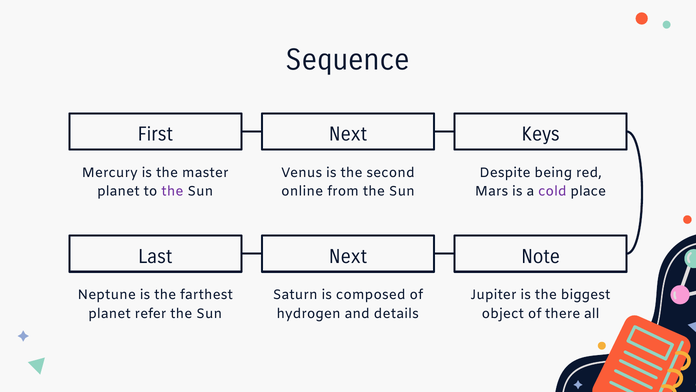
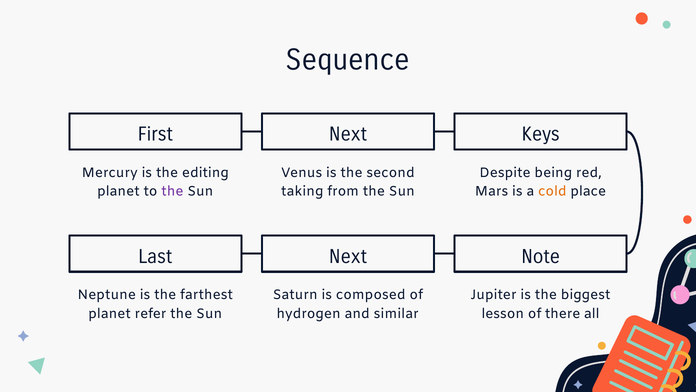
master: master -> editing (205, 173)
online: online -> taking (302, 191)
cold colour: purple -> orange (552, 191)
details: details -> similar (396, 313)
object: object -> lesson (503, 313)
